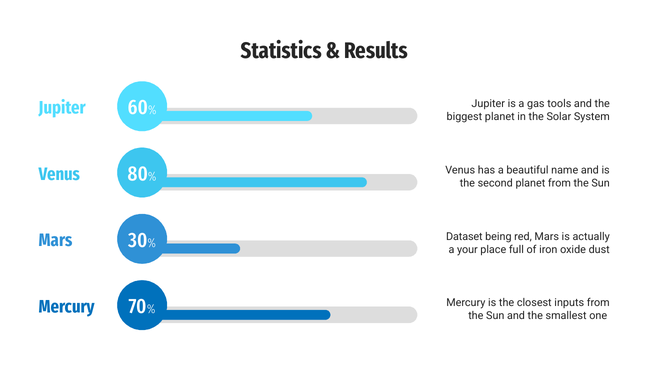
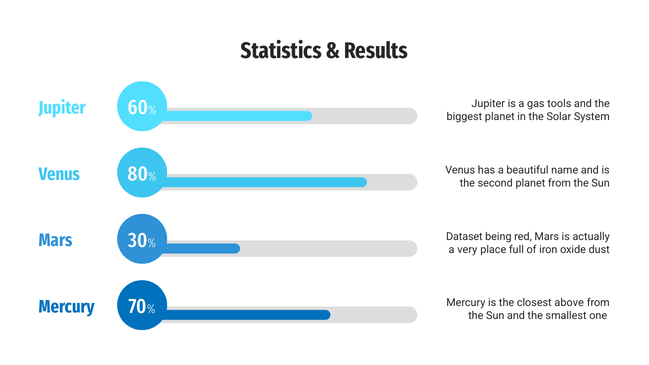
your: your -> very (467, 250)
inputs: inputs -> above (569, 303)
